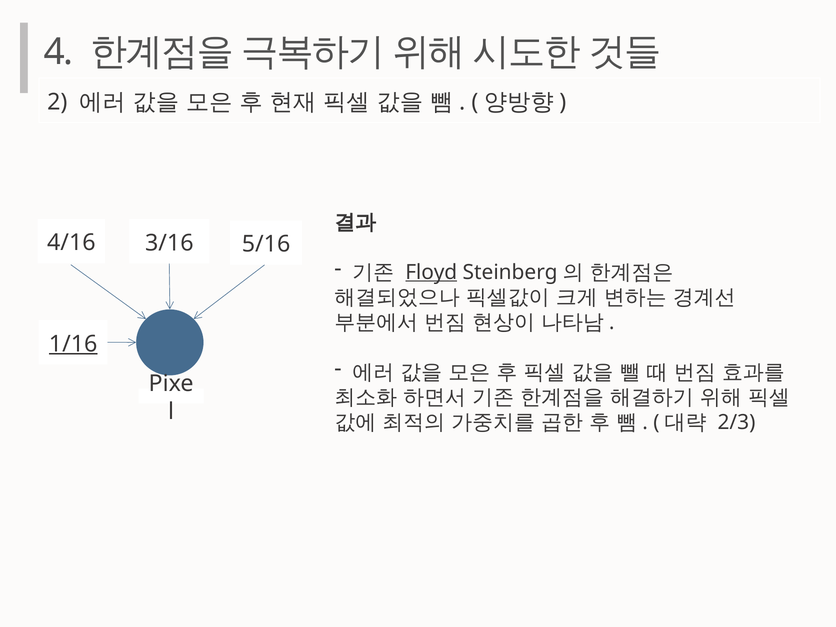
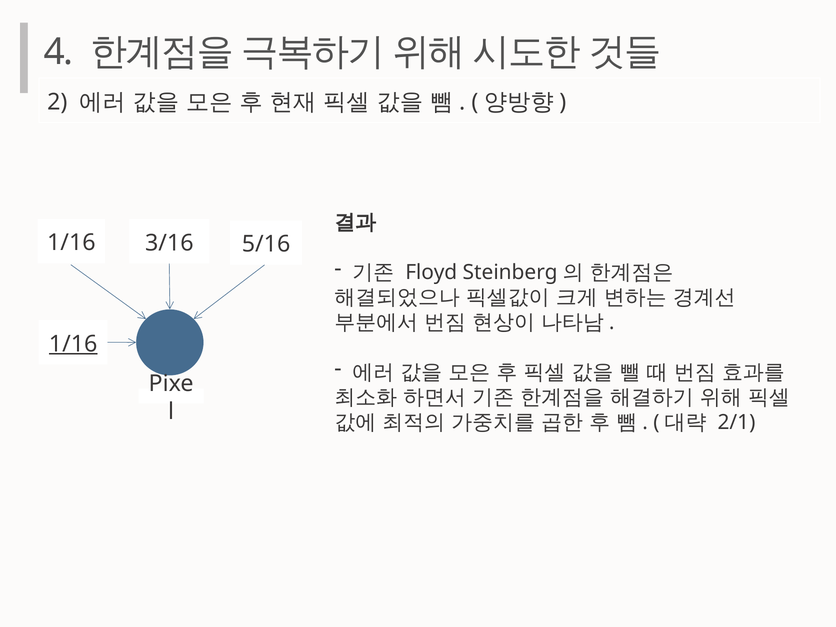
4/16: 4/16 -> 1/16 (71, 243)
Floyd underline: present -> none (431, 272)
2/3: 2/3 -> 2/1 (736, 423)
